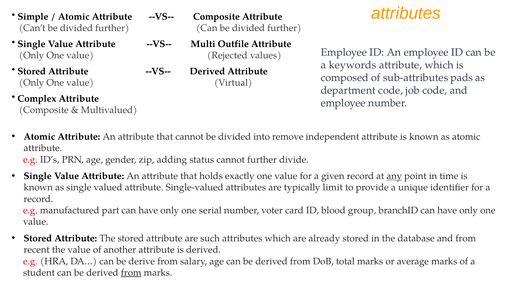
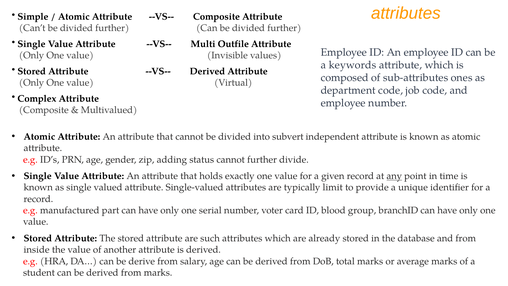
Rejected: Rejected -> Invisible (227, 55)
pads: pads -> ones (462, 78)
remove: remove -> subvert (288, 137)
recent: recent -> inside (37, 250)
from underline: present -> none (131, 272)
